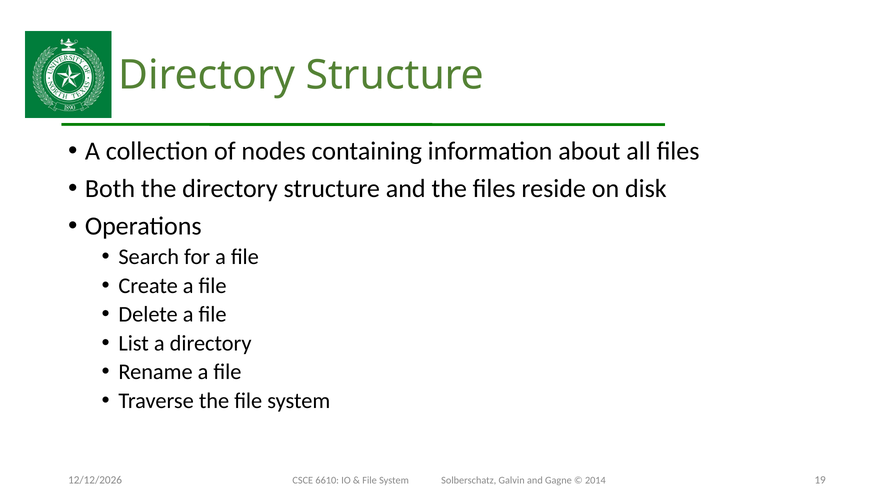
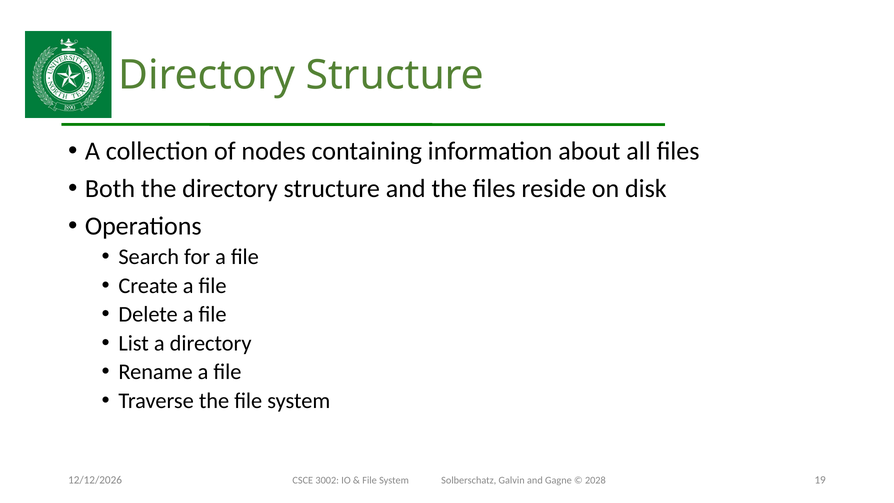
6610: 6610 -> 3002 (327, 480)
2014: 2014 -> 2028 (595, 480)
